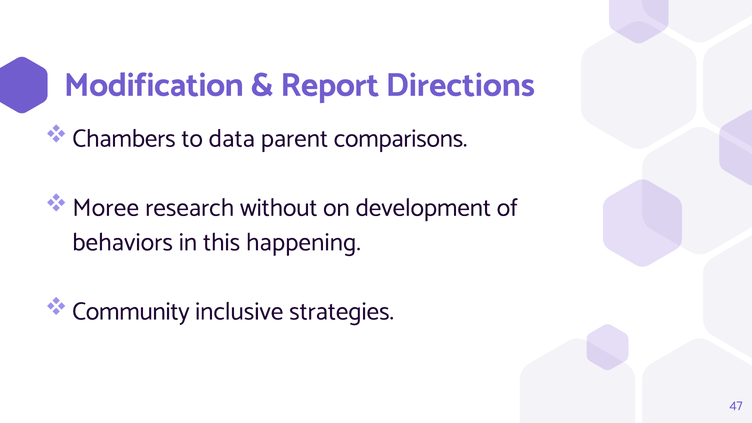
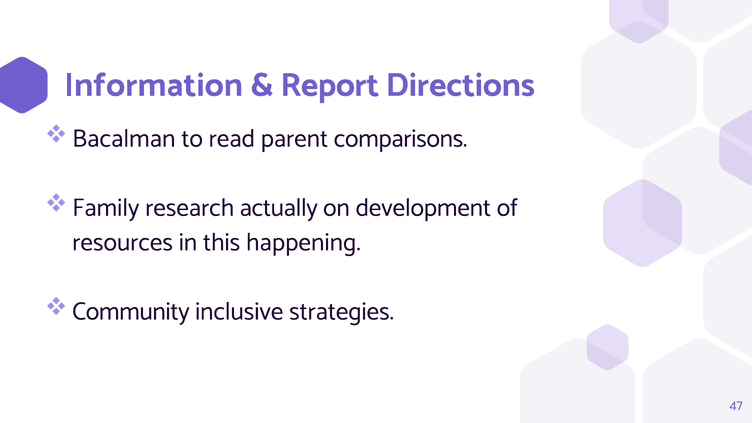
Modification: Modification -> Information (153, 85)
Chambers: Chambers -> Bacalman (124, 138)
data: data -> read (232, 138)
Moree: Moree -> Family (106, 208)
without: without -> actually (279, 208)
behaviors: behaviors -> resources (123, 242)
